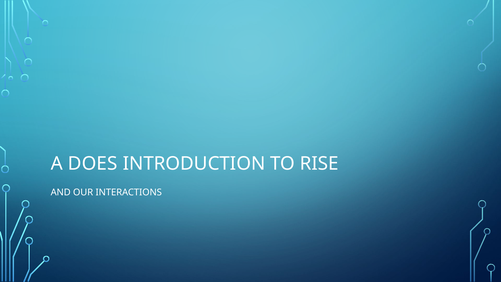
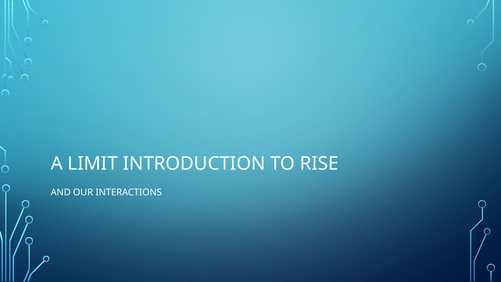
DOES: DOES -> LIMIT (93, 163)
